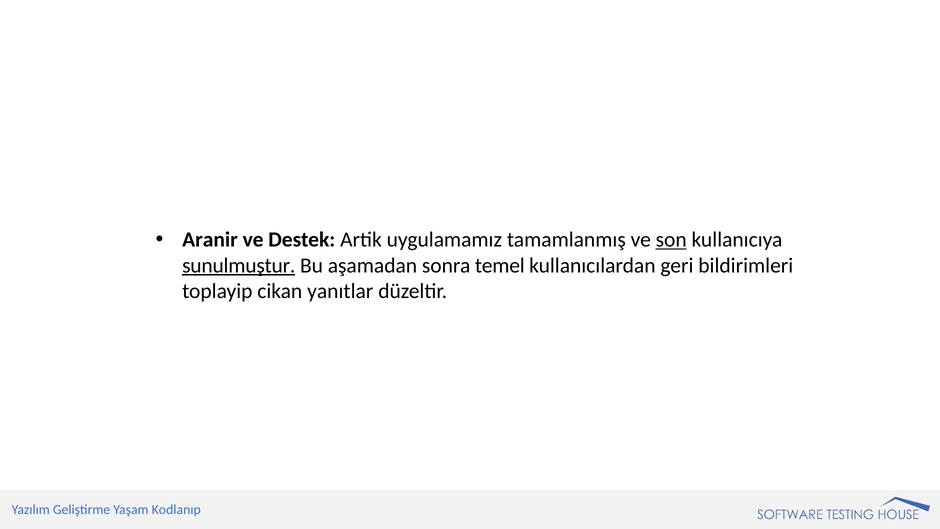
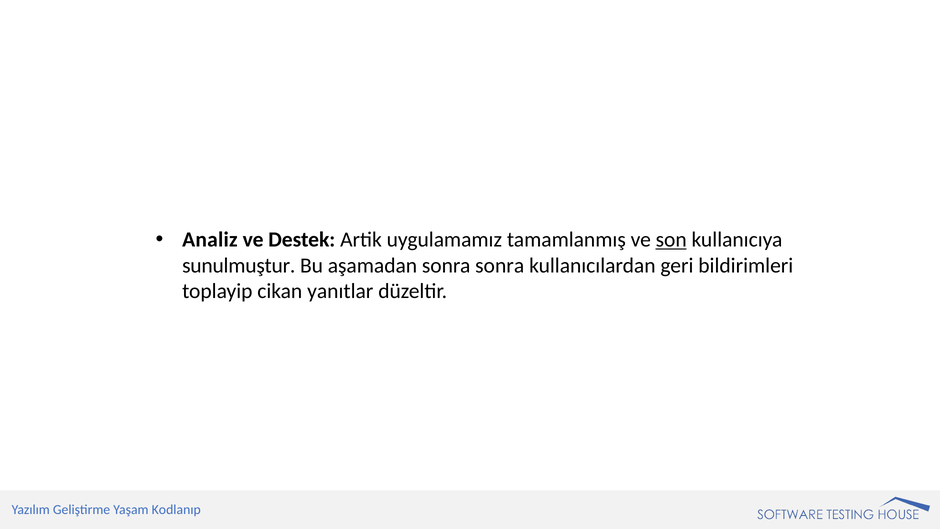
Aranir: Aranir -> Analiz (210, 240)
sunulmuştur underline: present -> none (239, 265)
sonra temel: temel -> sonra (500, 265)
